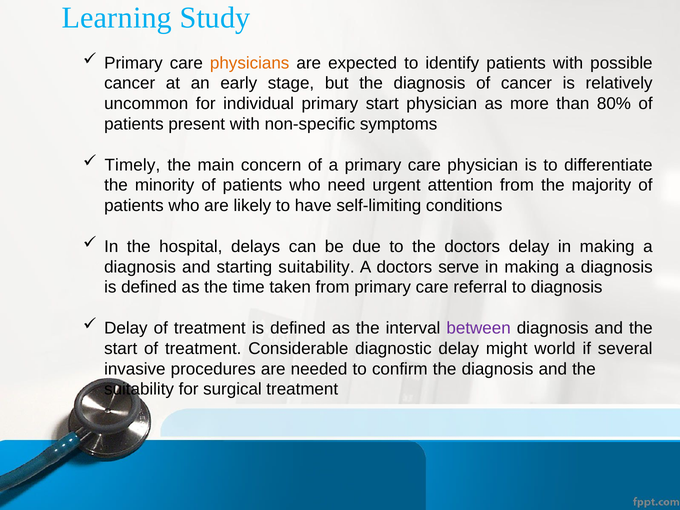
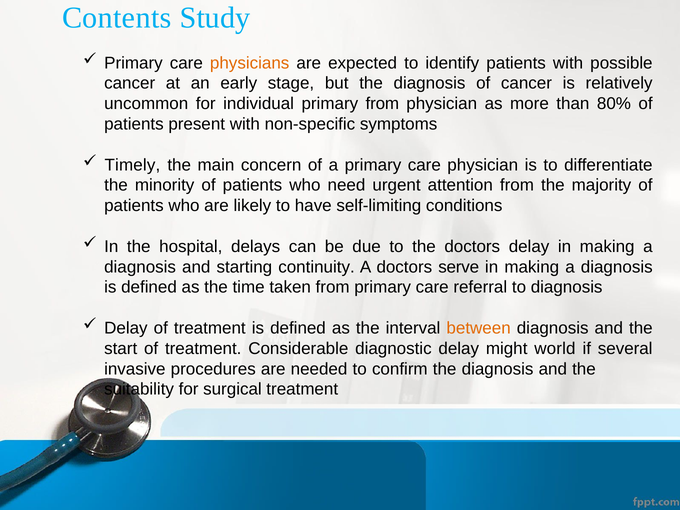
Learning: Learning -> Contents (117, 18)
primary start: start -> from (382, 104)
starting suitability: suitability -> continuity (317, 267)
between colour: purple -> orange (479, 328)
